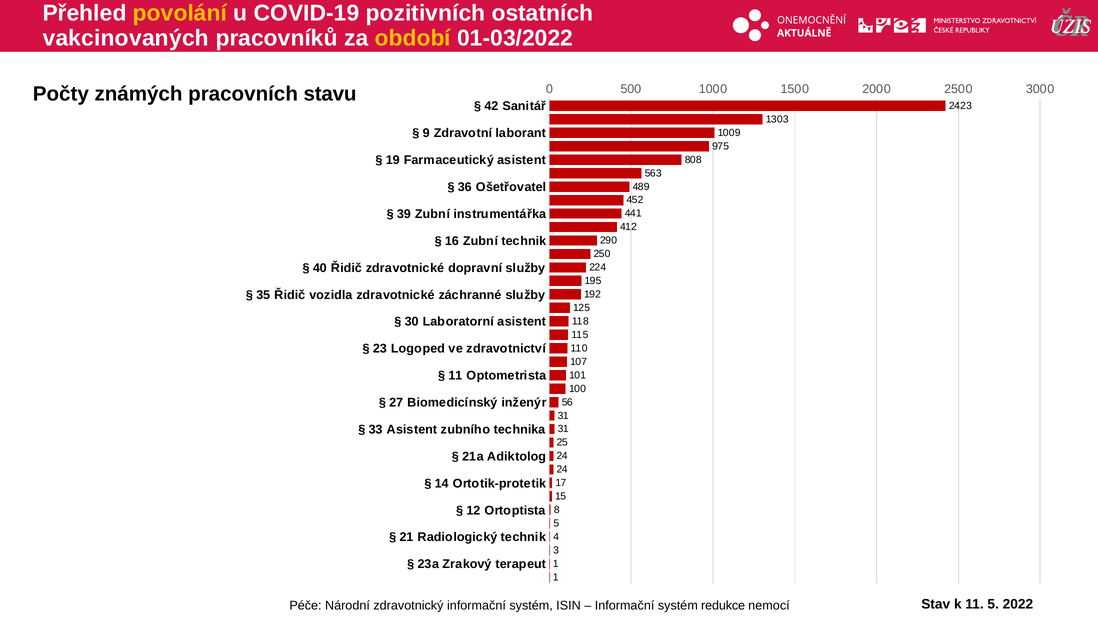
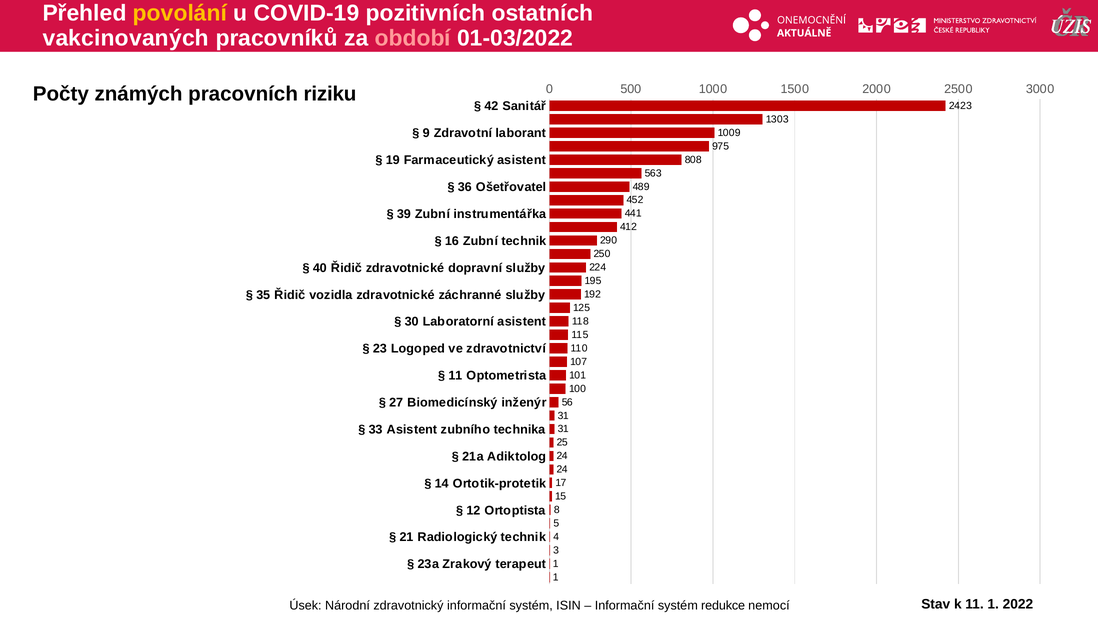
období colour: yellow -> pink (413, 38)
stavu: stavu -> riziku (330, 94)
11 5: 5 -> 1 (993, 604)
Péče: Péče -> Úsek (305, 605)
